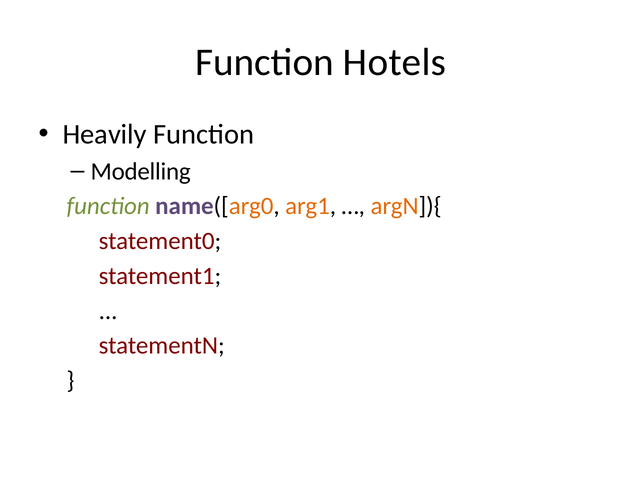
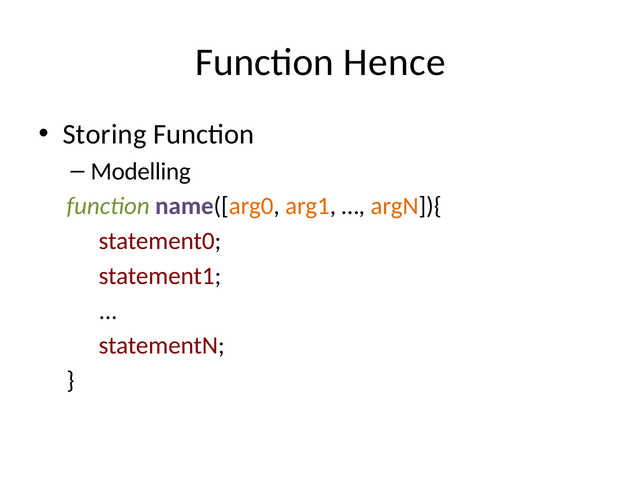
Hotels: Hotels -> Hence (394, 62)
Heavily: Heavily -> Storing (105, 135)
